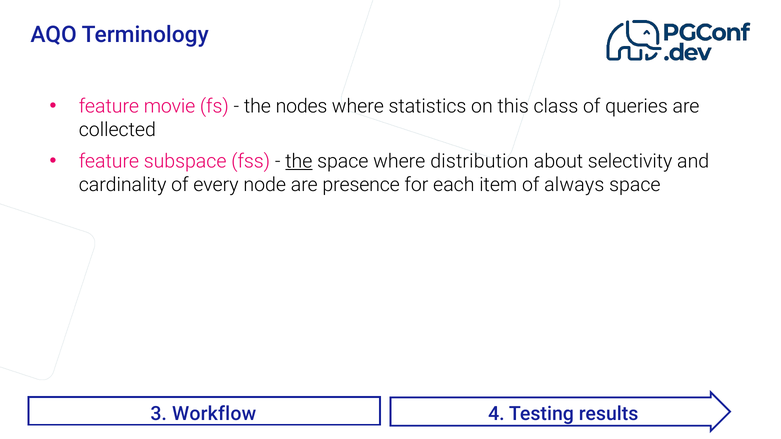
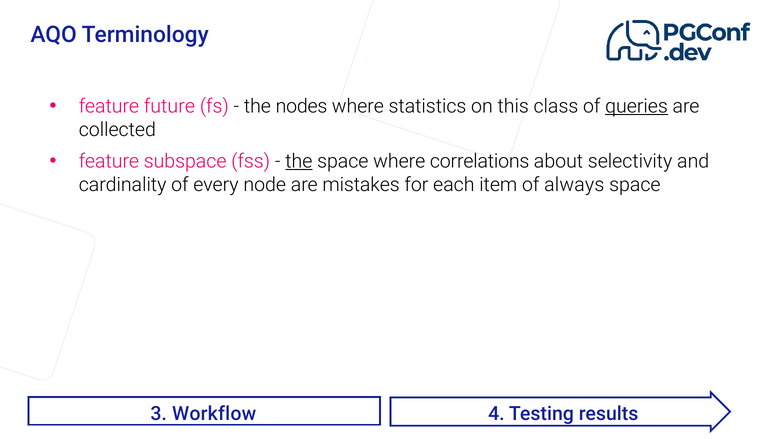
movie: movie -> future (169, 106)
queries underline: none -> present (637, 106)
distribution: distribution -> correlations (480, 161)
presence: presence -> mistakes (361, 185)
